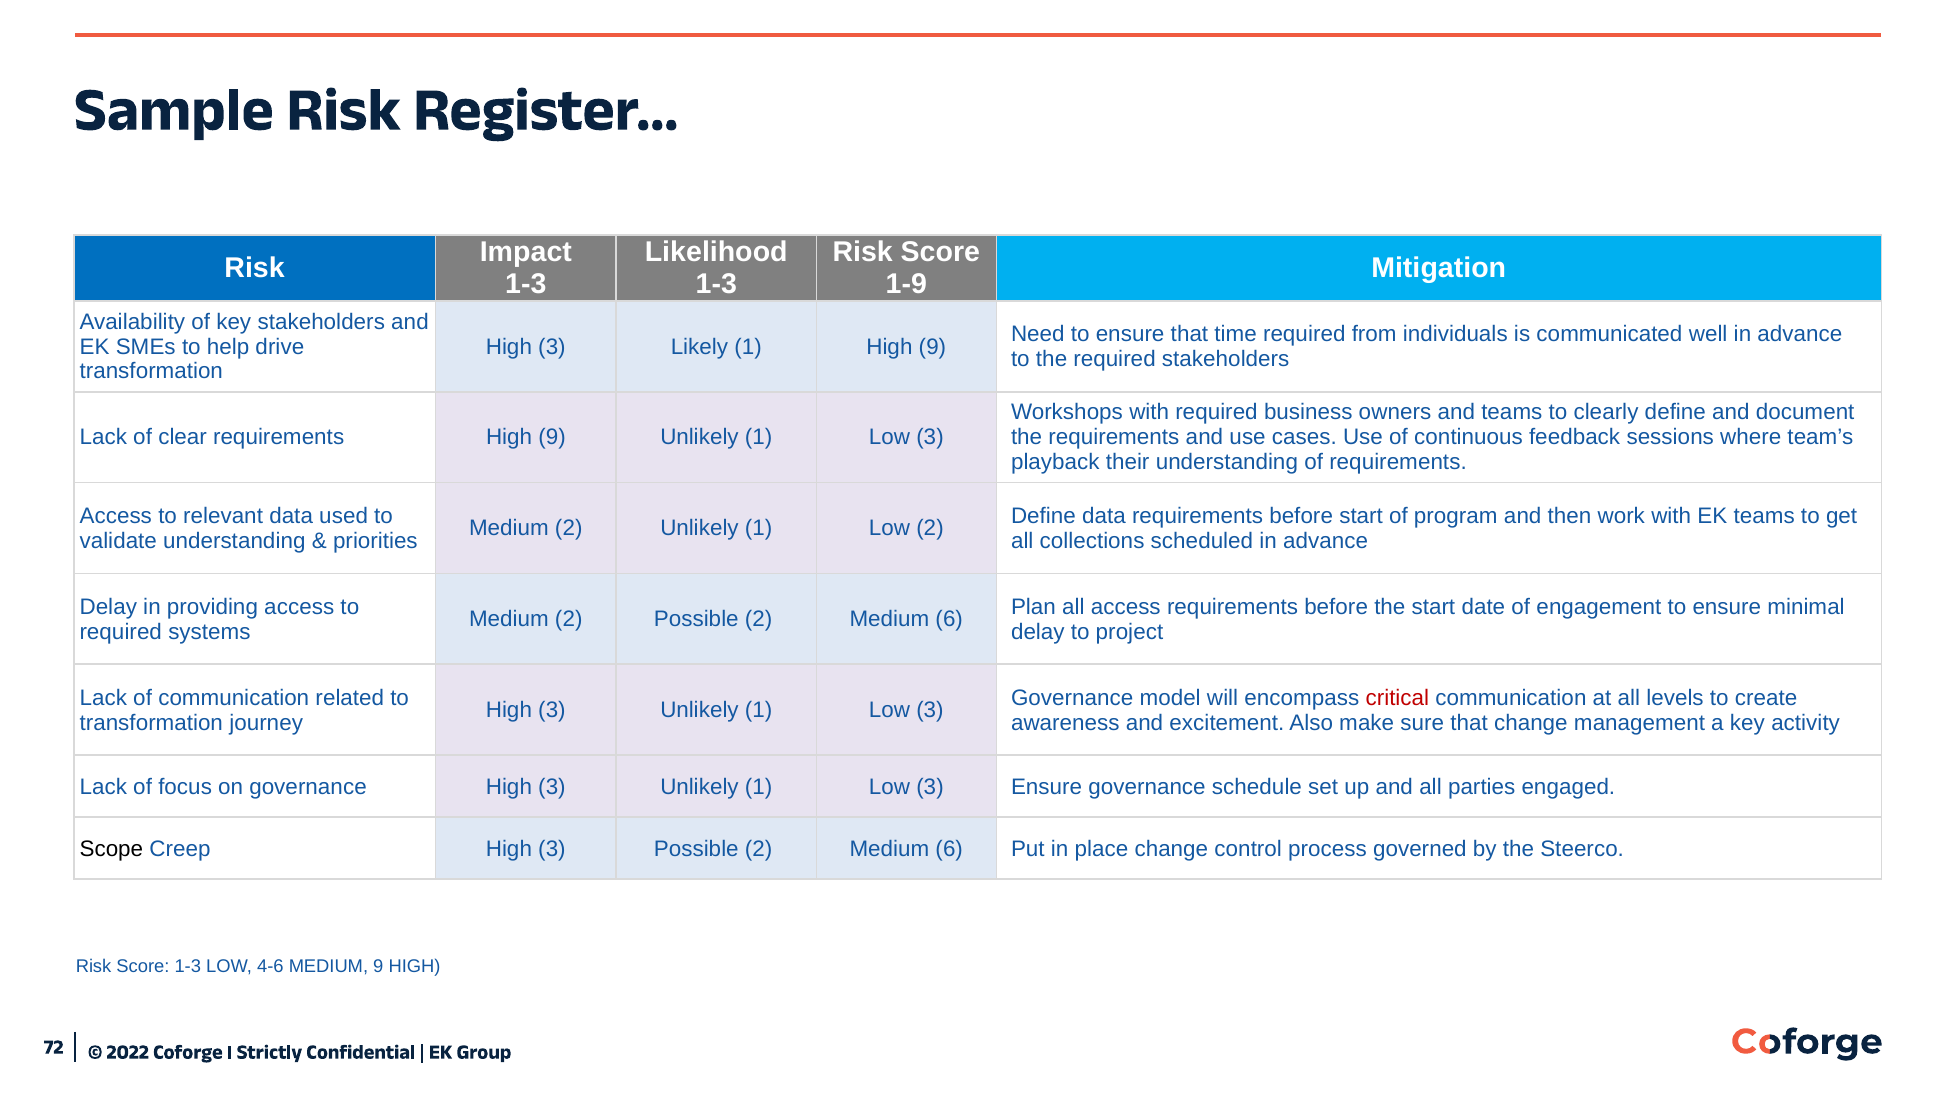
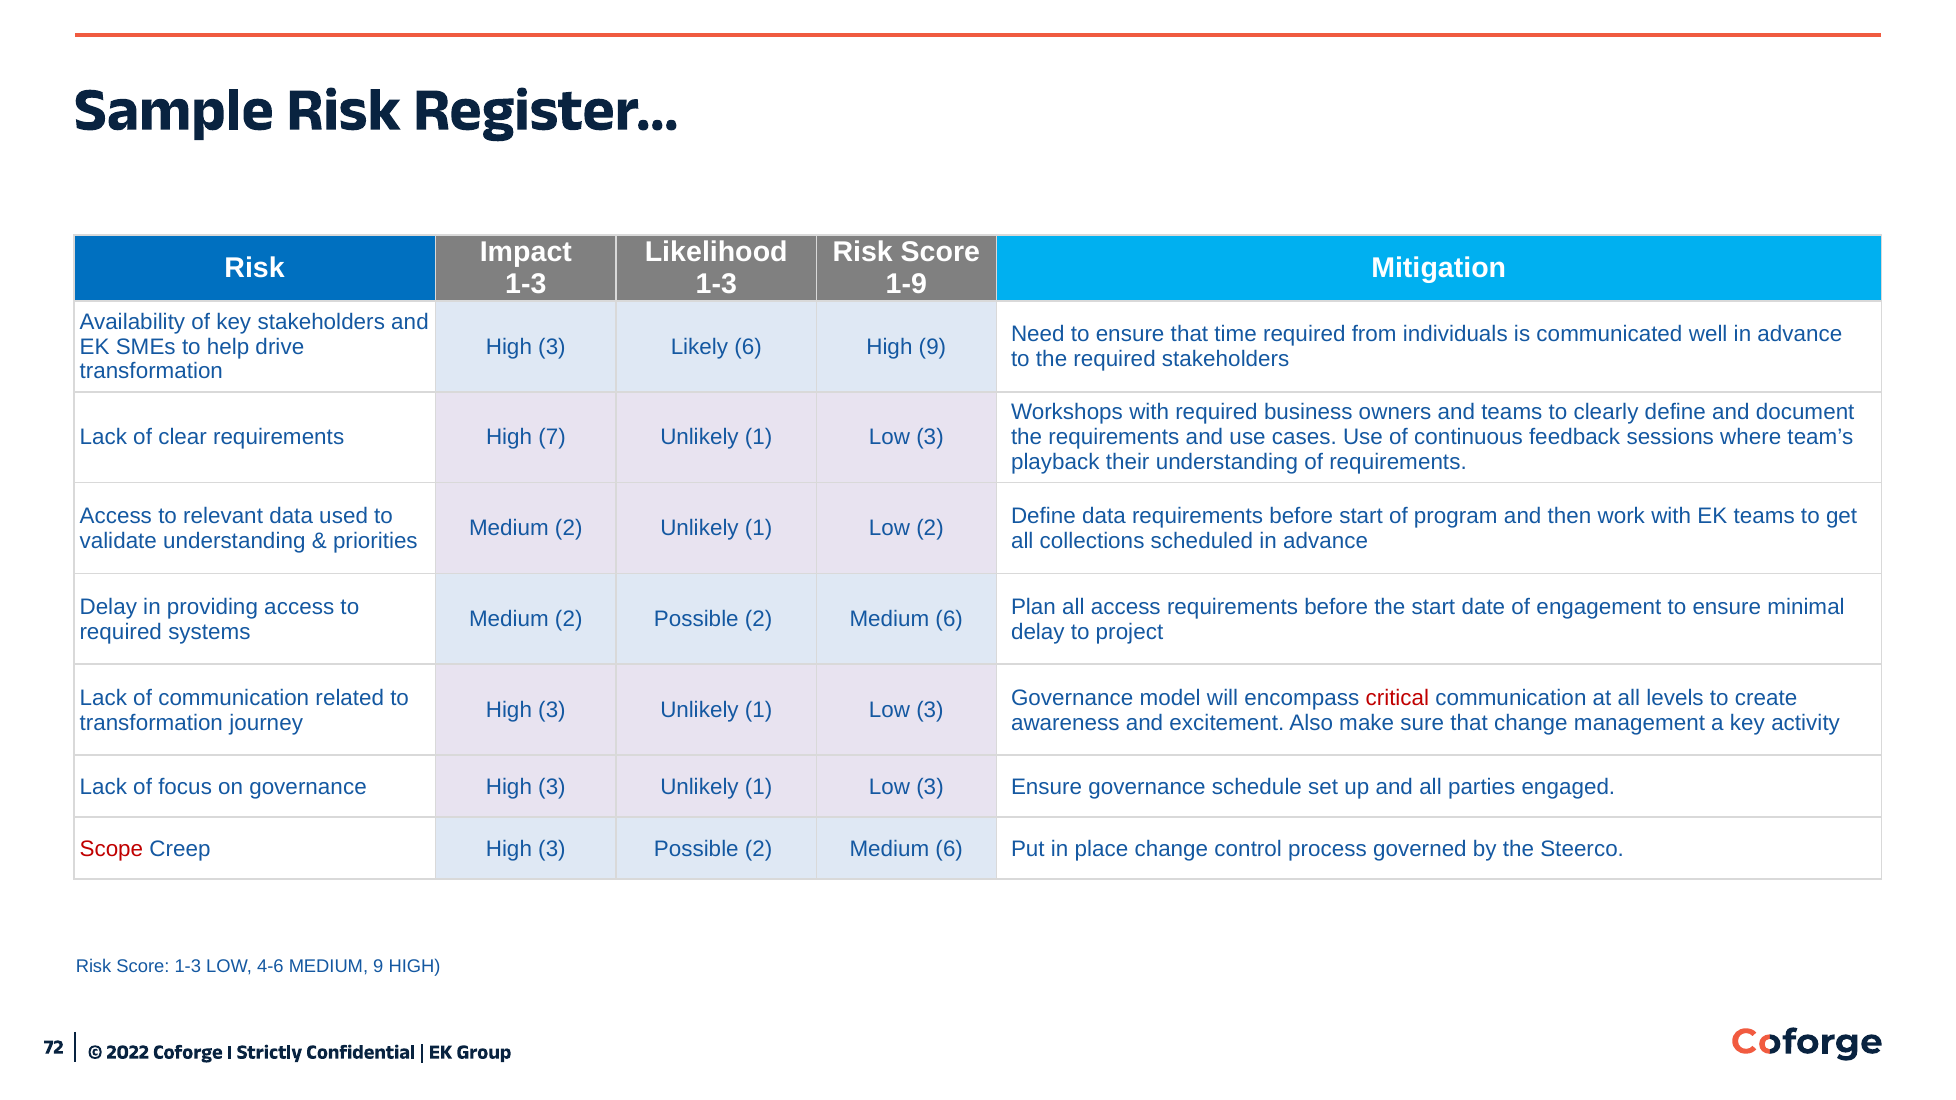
Likely 1: 1 -> 6 (748, 347)
requirements High 9: 9 -> 7 (552, 438)
Scope colour: black -> red (111, 849)
